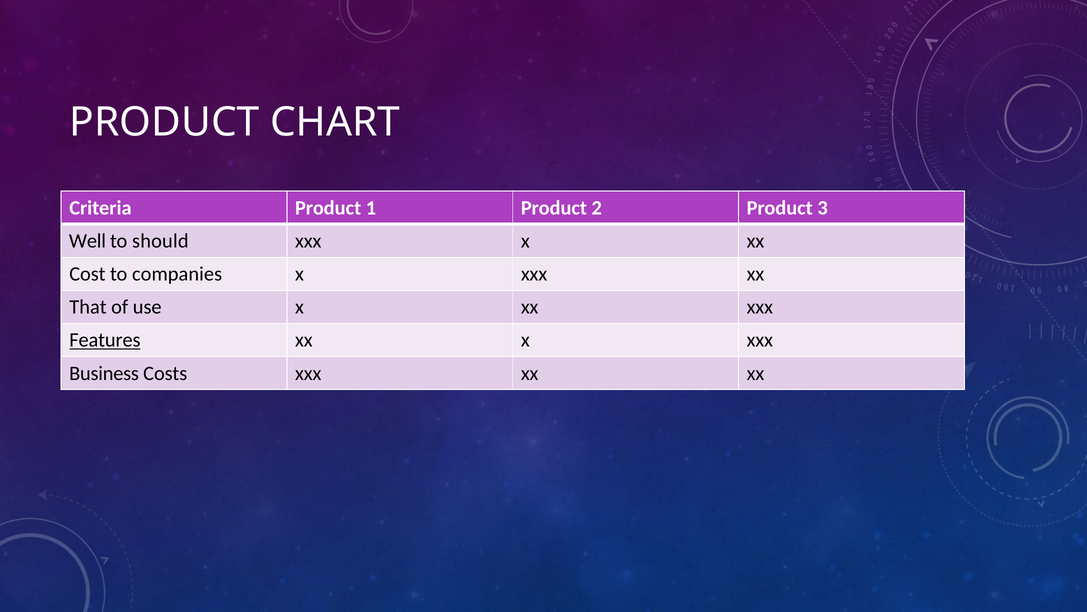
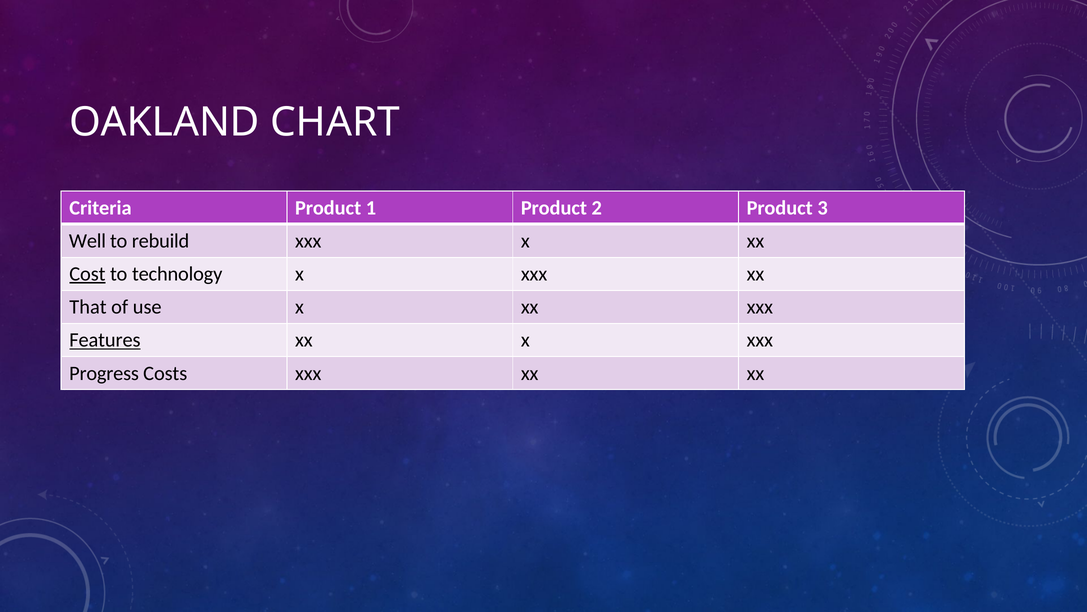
PRODUCT: PRODUCT -> OAKLAND (165, 122)
should: should -> rebuild (161, 241)
Cost underline: none -> present (87, 274)
companies: companies -> technology (177, 274)
Business: Business -> Progress (104, 373)
